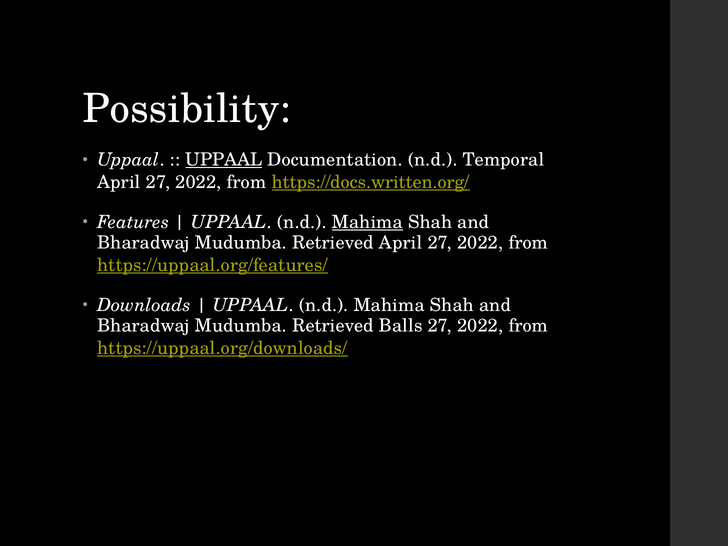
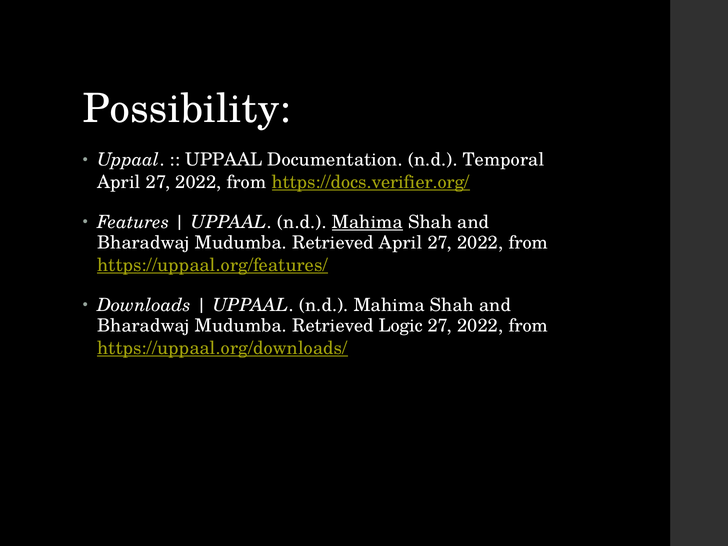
UPPAAL underline: present -> none (224, 160)
https://docs.written.org/: https://docs.written.org/ -> https://docs.verifier.org/ (371, 182)
Balls: Balls -> Logic (401, 326)
